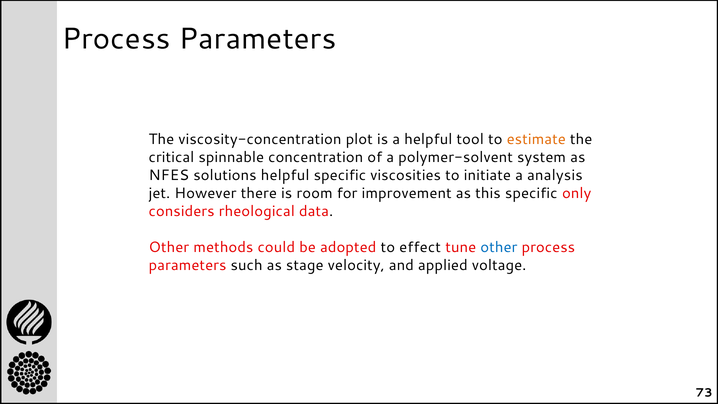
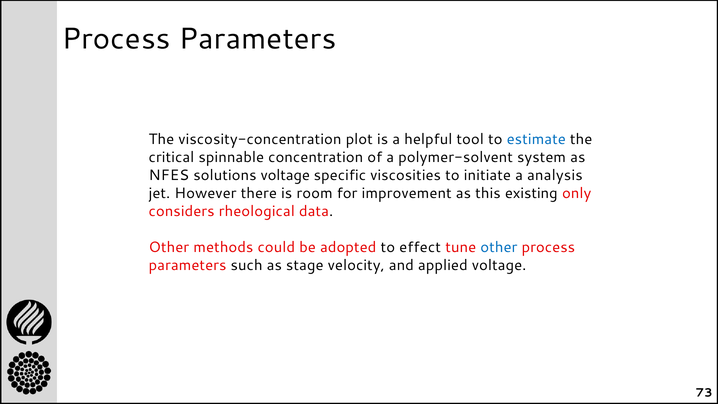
estimate colour: orange -> blue (536, 139)
solutions helpful: helpful -> voltage (285, 175)
this specific: specific -> existing (531, 193)
